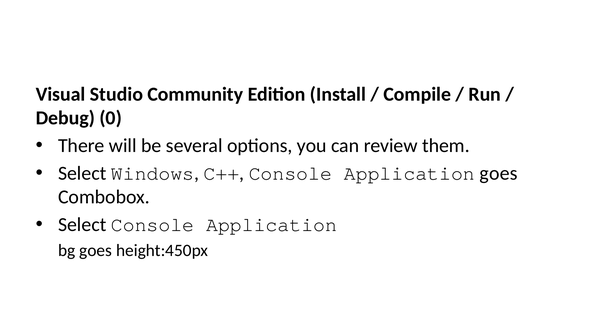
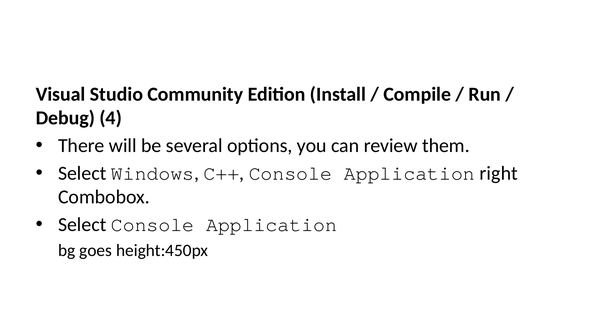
0: 0 -> 4 (111, 118)
Application goes: goes -> right (499, 174)
